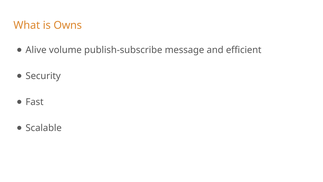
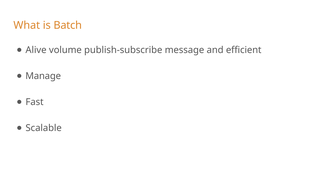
Owns: Owns -> Batch (68, 25)
Security: Security -> Manage (43, 76)
